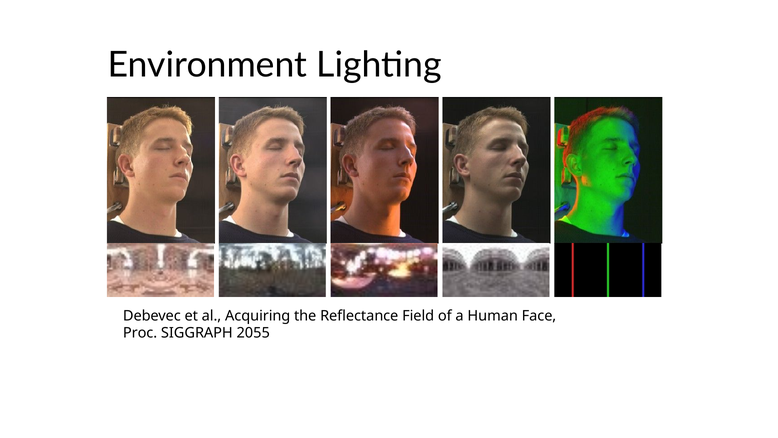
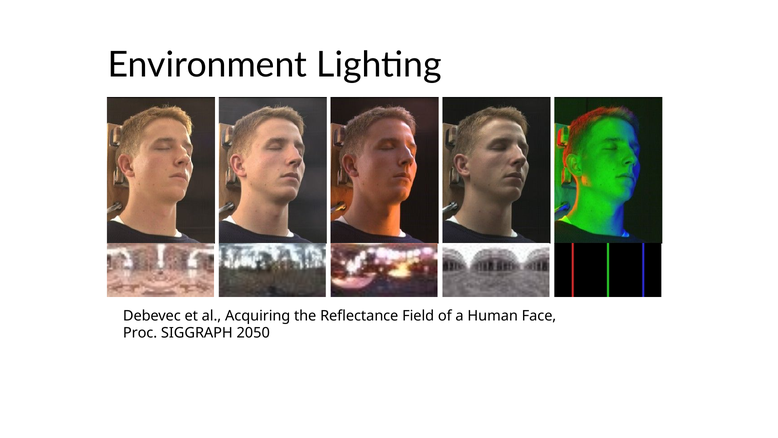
2055: 2055 -> 2050 (253, 332)
